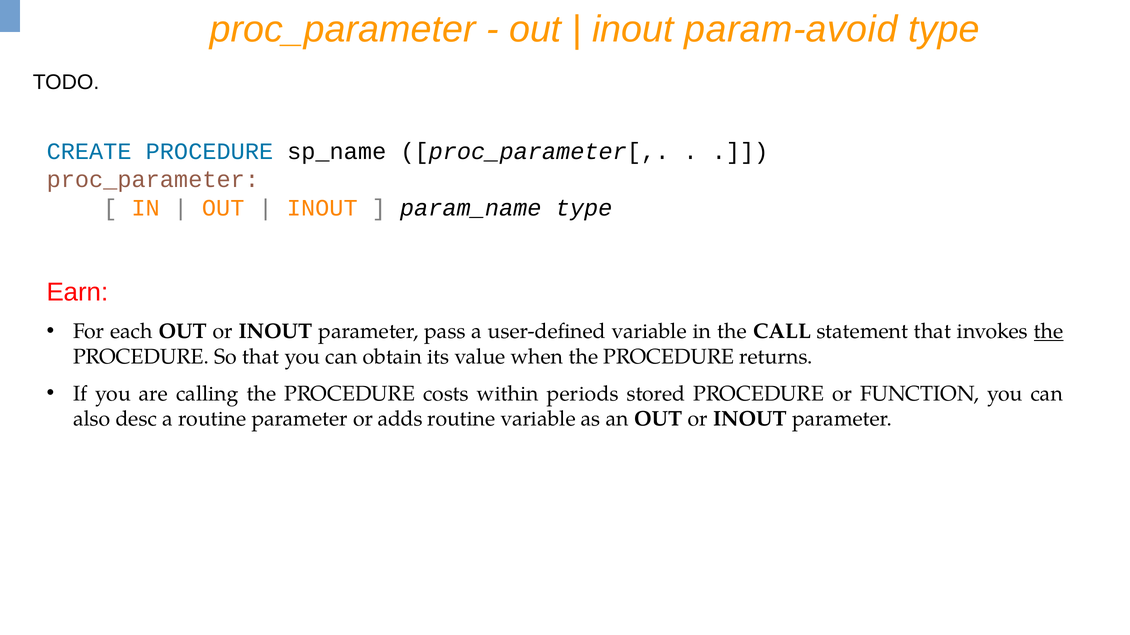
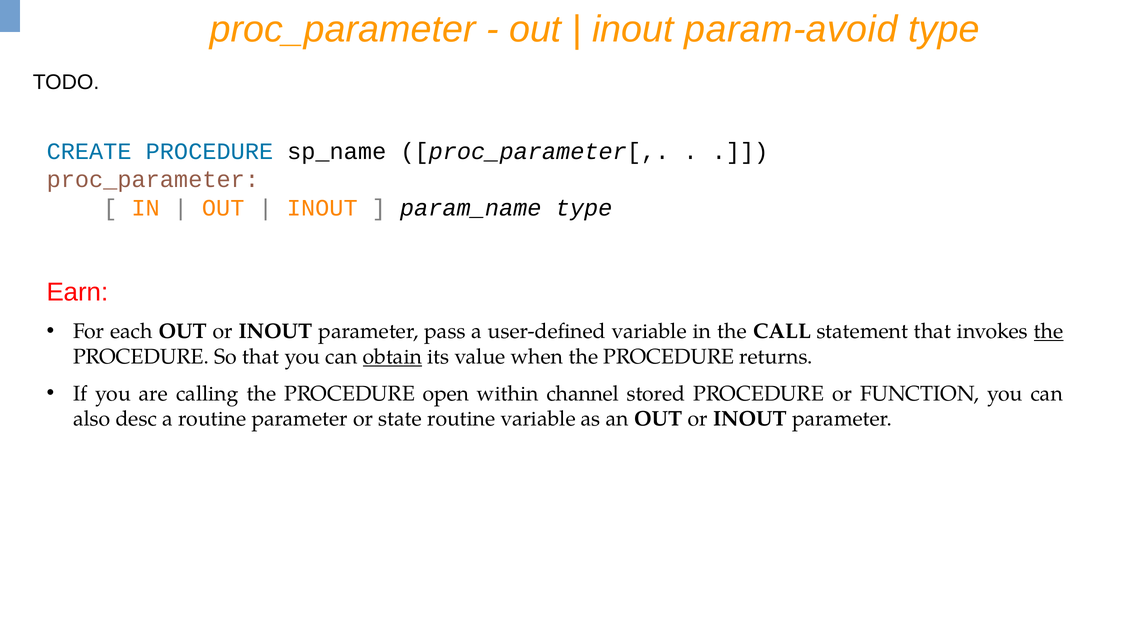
obtain underline: none -> present (392, 357)
costs: costs -> open (446, 394)
periods: periods -> channel (583, 394)
adds: adds -> state (400, 419)
